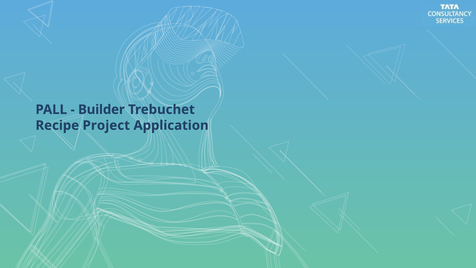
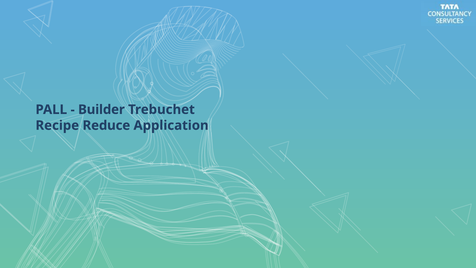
Project: Project -> Reduce (106, 125)
